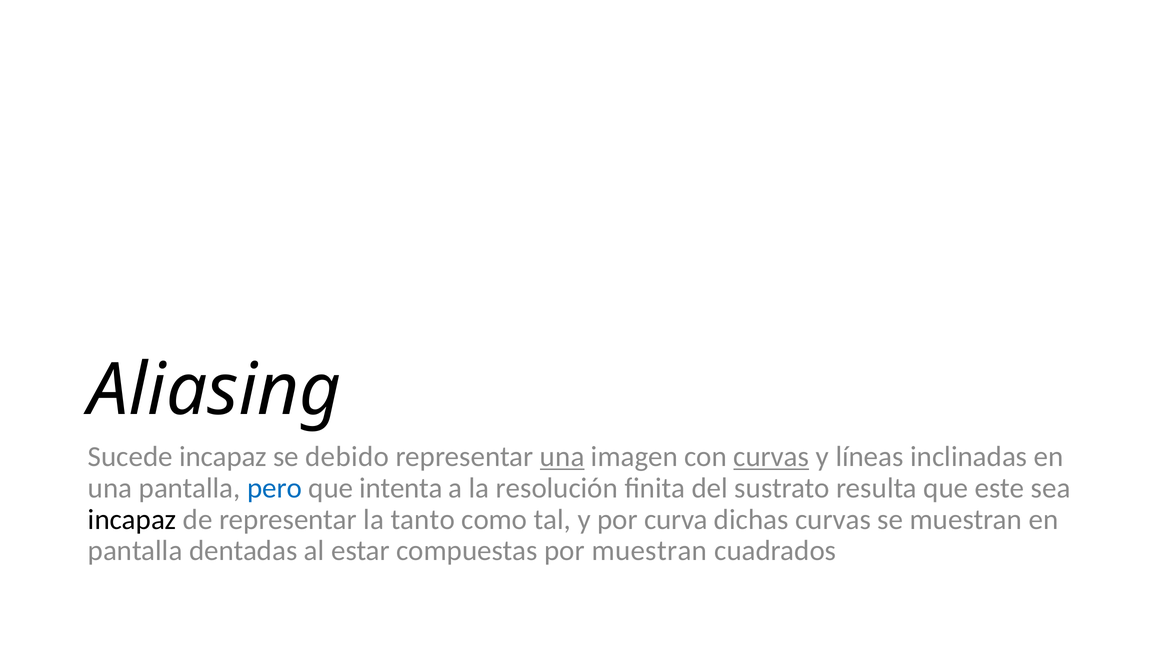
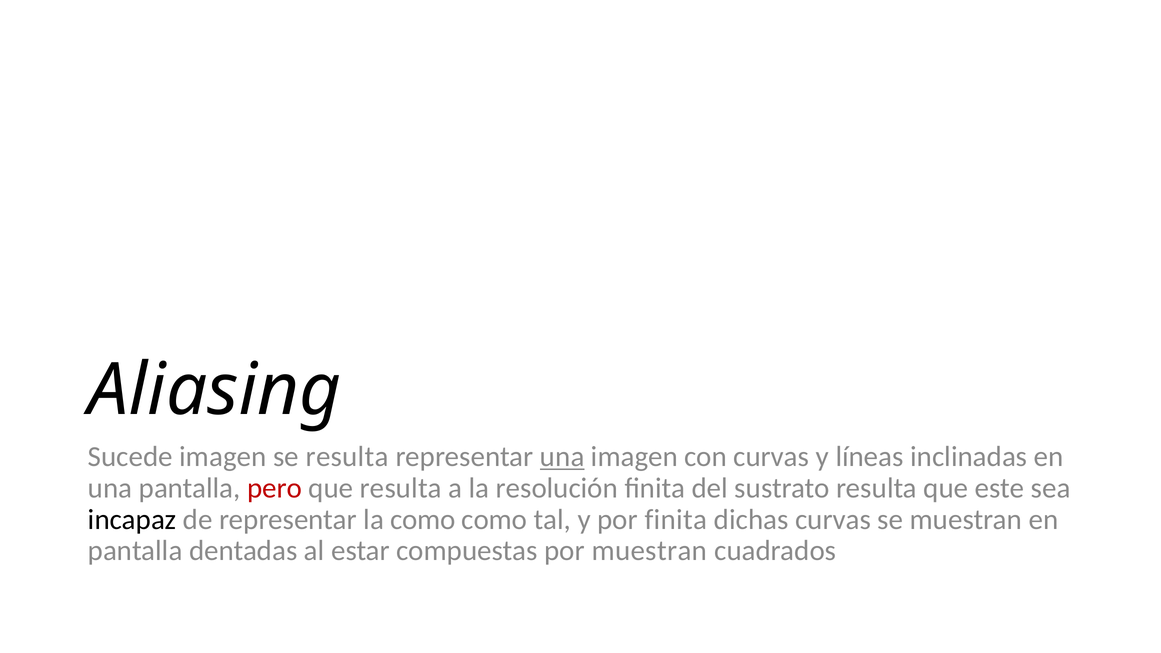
Sucede incapaz: incapaz -> imagen (223, 457)
se debido: debido -> resulta (347, 457)
curvas underline: present -> none (771, 457)
pero colour: blue -> red (274, 488)
que intenta: intenta -> resulta (401, 488)
la tanto: tanto -> como (423, 520)
por curva: curva -> finita (676, 520)
